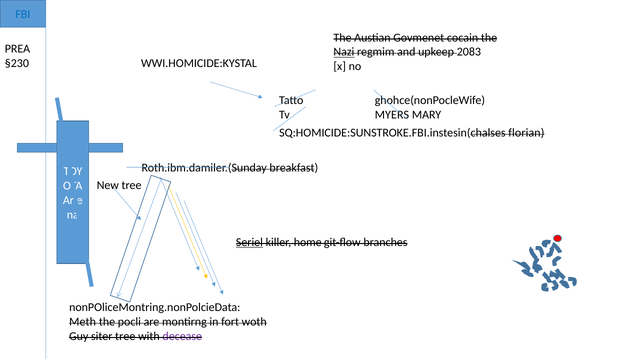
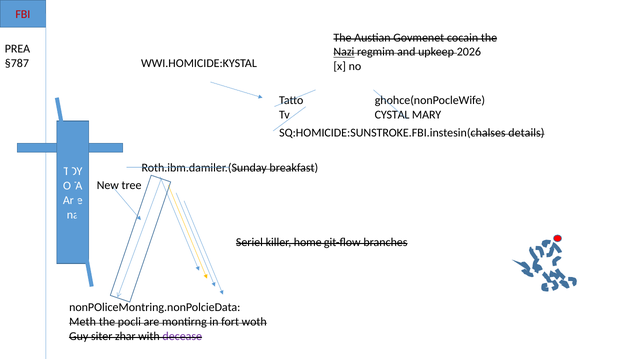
FBI colour: blue -> red (23, 14)
2083: 2083 -> 2026 (469, 52)
§230: §230 -> §787 (17, 63)
MYERS: MYERS -> CYSTAL (392, 115)
florian: florian -> details (526, 133)
Seriel underline: present -> none (249, 242)
siter tree: tree -> zhar (125, 336)
